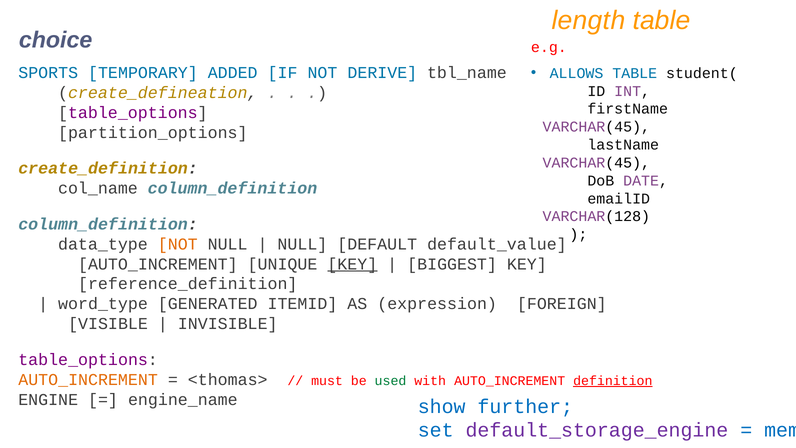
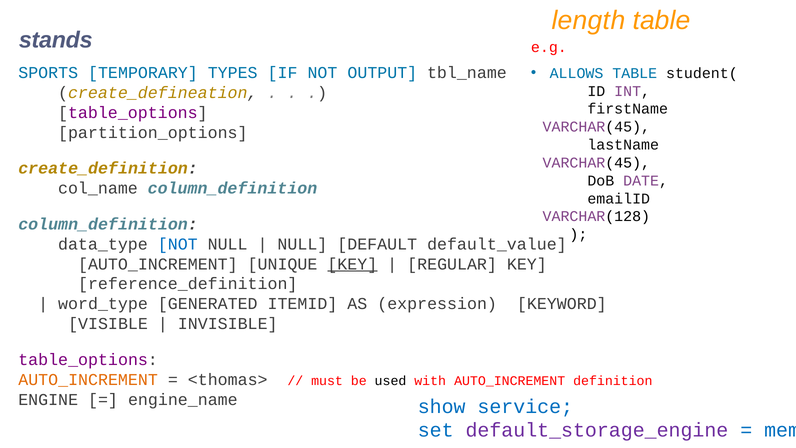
choice: choice -> stands (56, 40)
ADDED: ADDED -> TYPES (233, 73)
DERIVE: DERIVE -> OUTPUT (382, 73)
NOT colour: orange -> blue (178, 244)
BIGGEST: BIGGEST -> REGULAR (452, 264)
FOREIGN: FOREIGN -> KEYWORD (562, 304)
used colour: green -> black (391, 380)
definition underline: present -> none (613, 380)
further: further -> service (525, 406)
